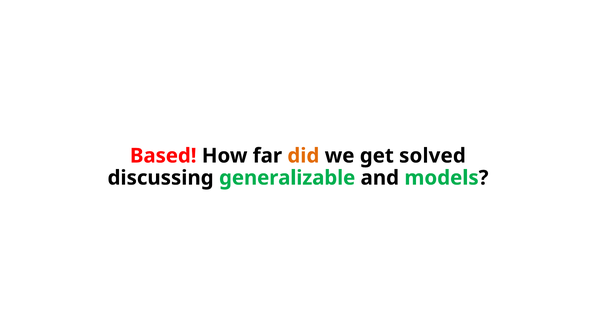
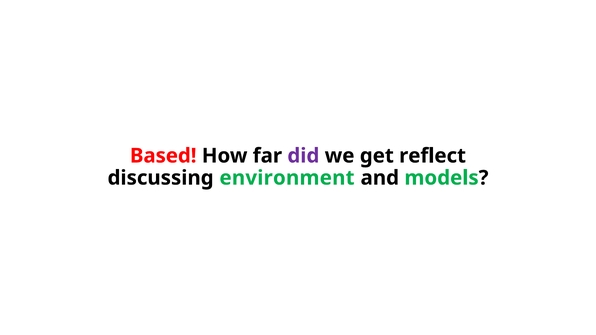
did colour: orange -> purple (303, 156)
solved: solved -> reflect (433, 156)
generalizable: generalizable -> environment (287, 178)
